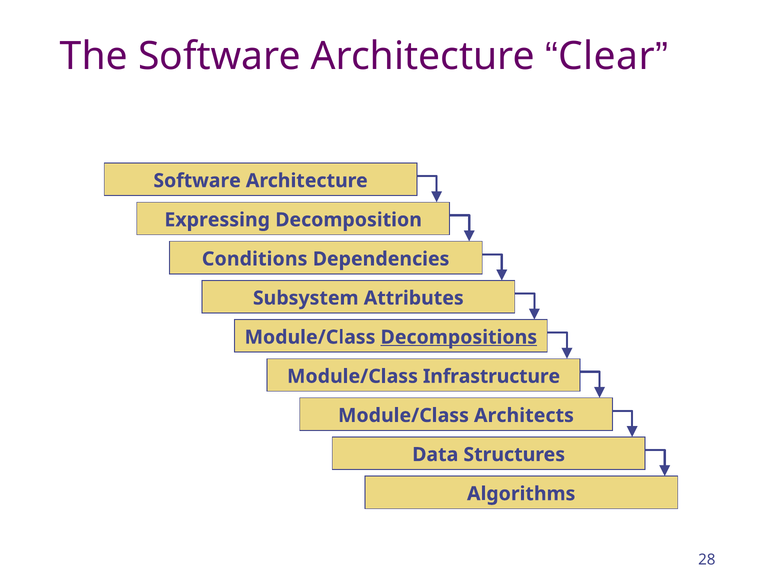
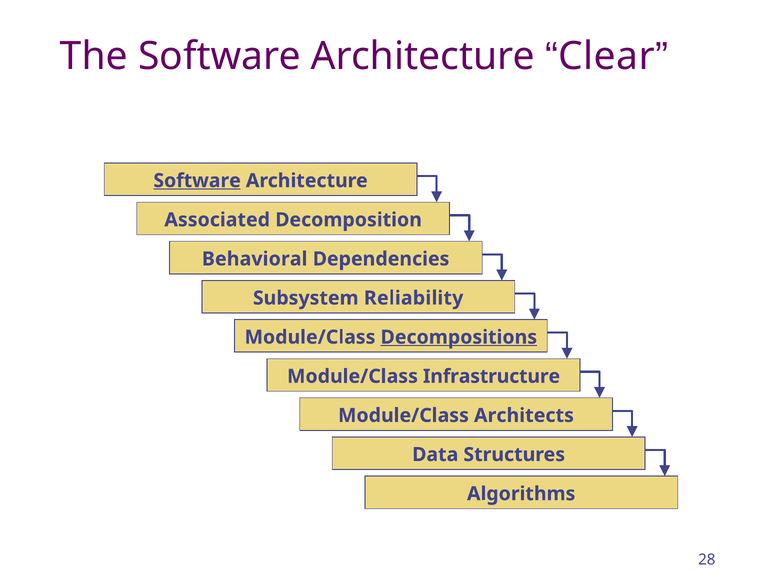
Software underline: none -> present (197, 181)
Expressing: Expressing -> Associated (217, 220)
Conditions: Conditions -> Behavioral (255, 259)
Attributes: Attributes -> Reliability (414, 298)
